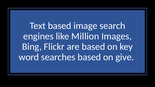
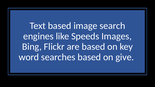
Million: Million -> Speeds (85, 36)
